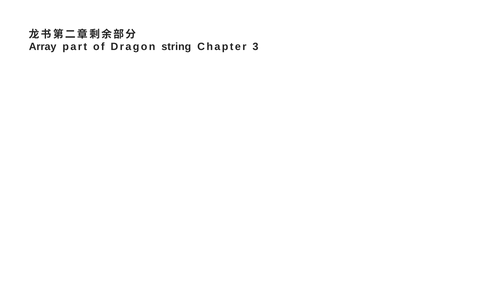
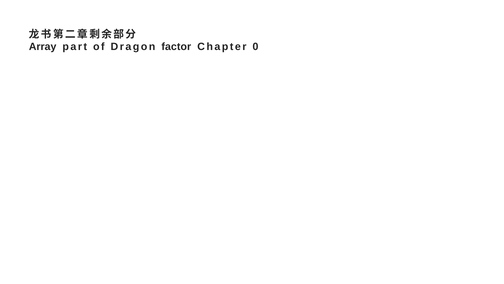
string: string -> factor (176, 47)
3: 3 -> 0 (255, 47)
